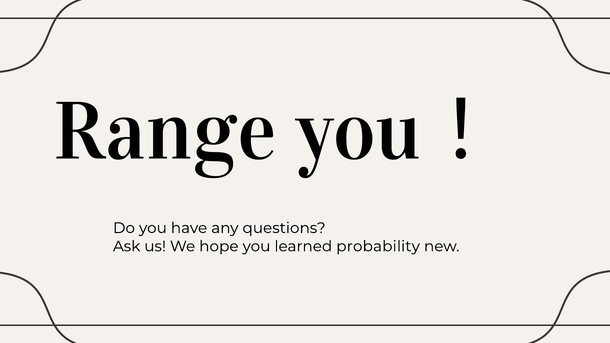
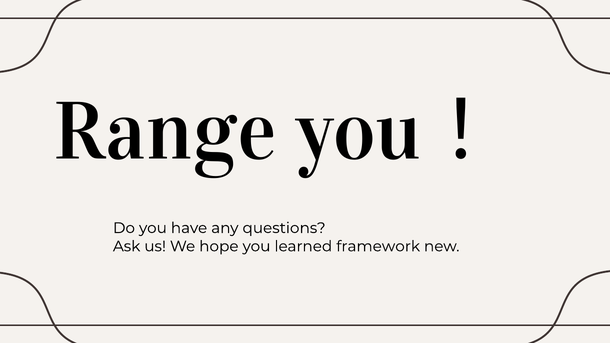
probability: probability -> framework (378, 246)
